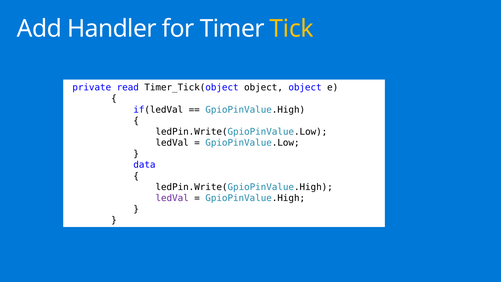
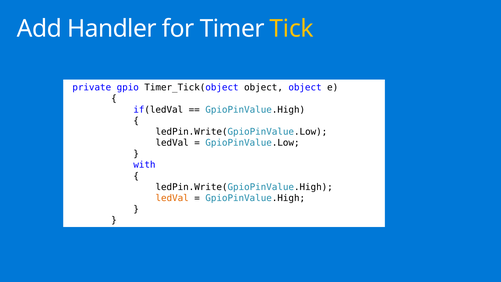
read: read -> gpio (128, 87)
data: data -> with (144, 165)
ledVal colour: purple -> orange (172, 198)
